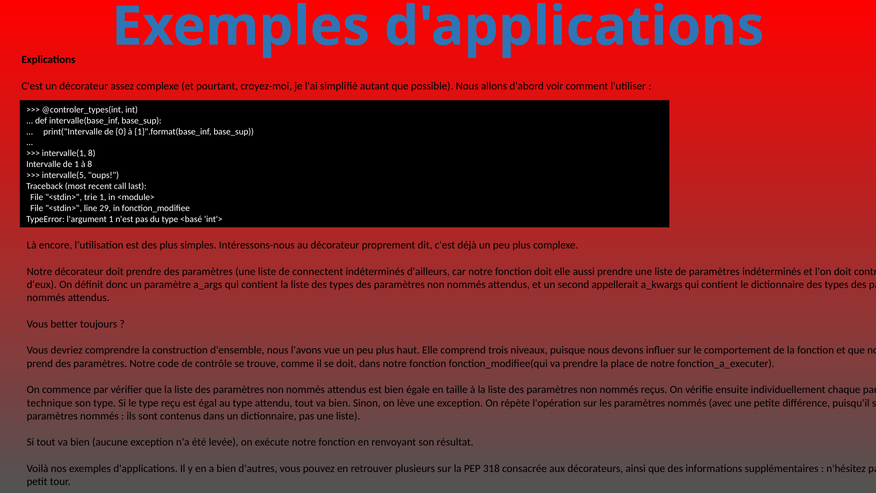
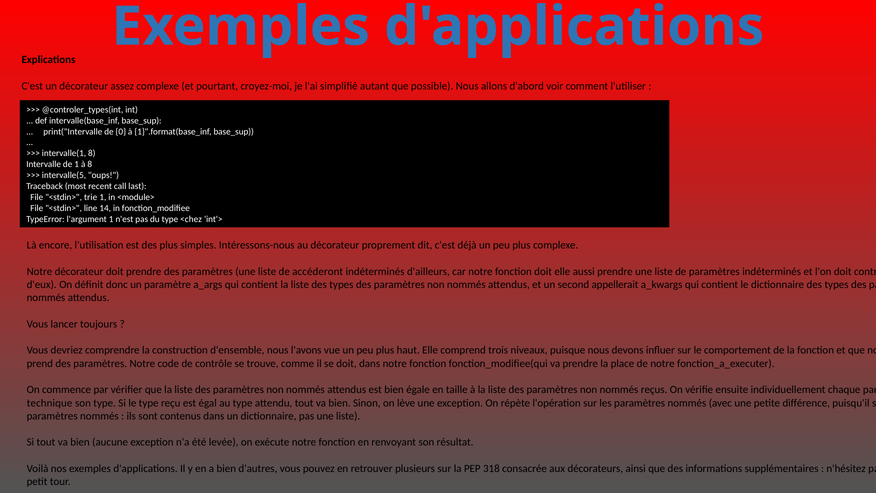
29: 29 -> 14 (105, 208)
<basé: <basé -> <chez (191, 219)
connectent: connectent -> accéderont (318, 271)
better: better -> lancer (64, 324)
